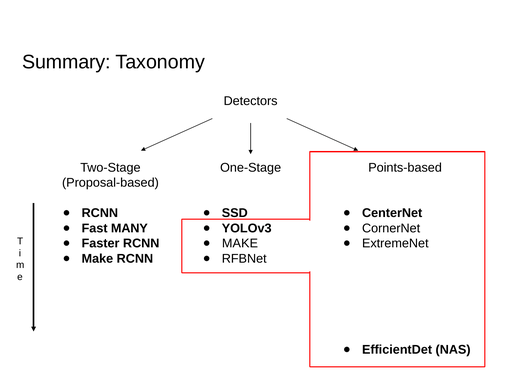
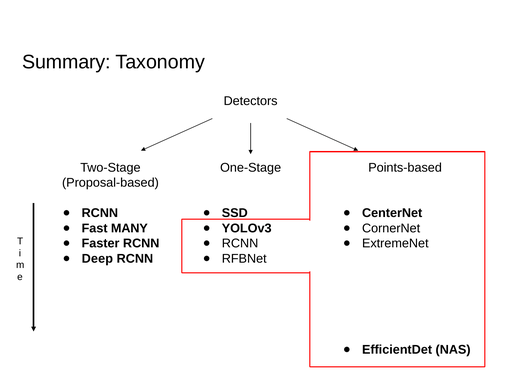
MAKE: MAKE -> RCNN (240, 243)
Make: Make -> Deep (97, 258)
